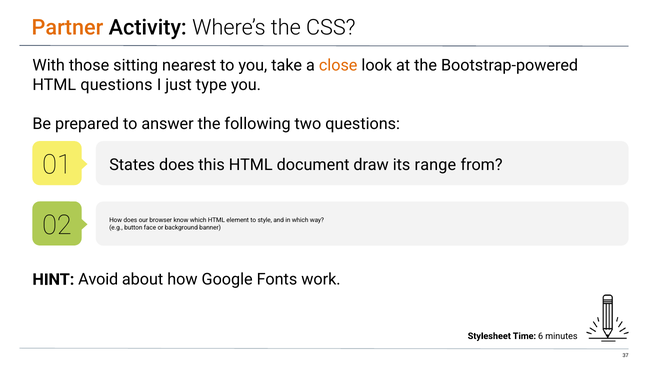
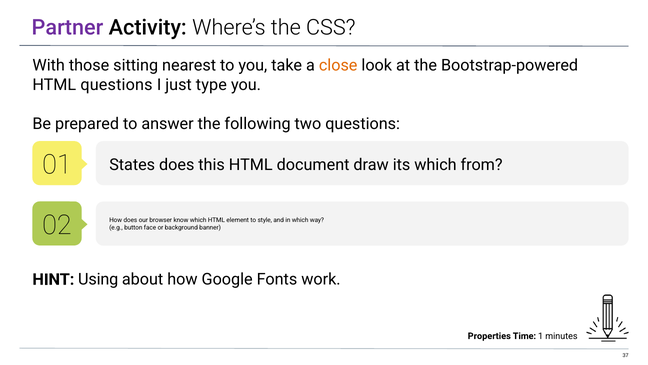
Partner colour: orange -> purple (67, 27)
its range: range -> which (435, 165)
Avoid: Avoid -> Using (98, 279)
Stylesheet: Stylesheet -> Properties (489, 336)
6: 6 -> 1 (541, 336)
